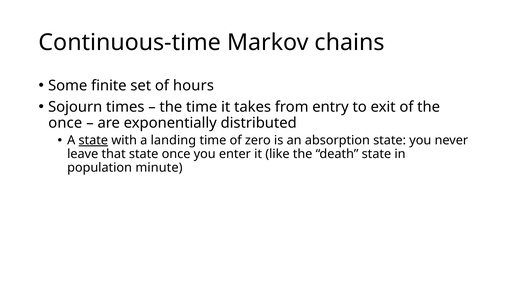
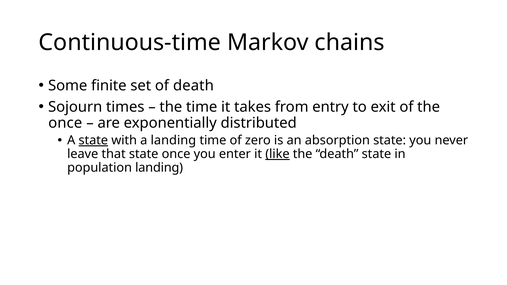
of hours: hours -> death (193, 86)
like underline: none -> present (277, 154)
population minute: minute -> landing (159, 168)
